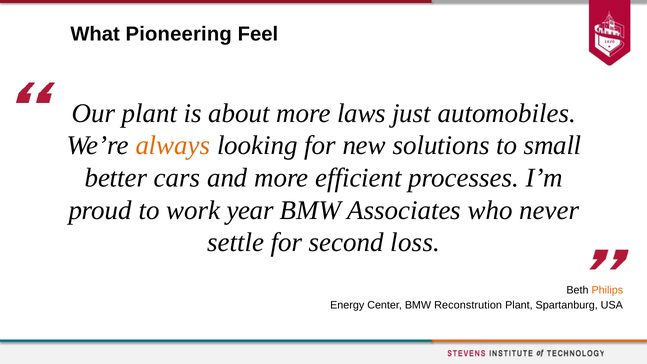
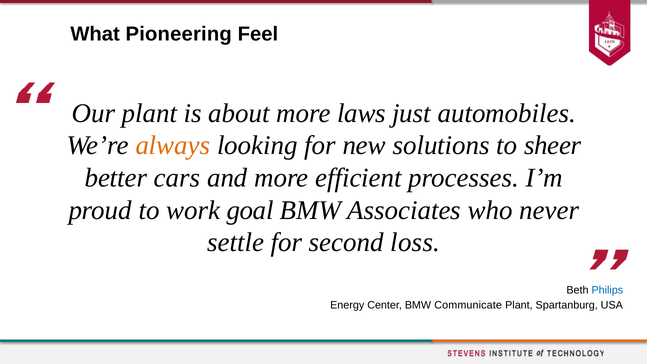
small: small -> sheer (553, 146)
year: year -> goal (250, 210)
Philips colour: orange -> blue (607, 290)
Reconstrution: Reconstrution -> Communicate (468, 305)
